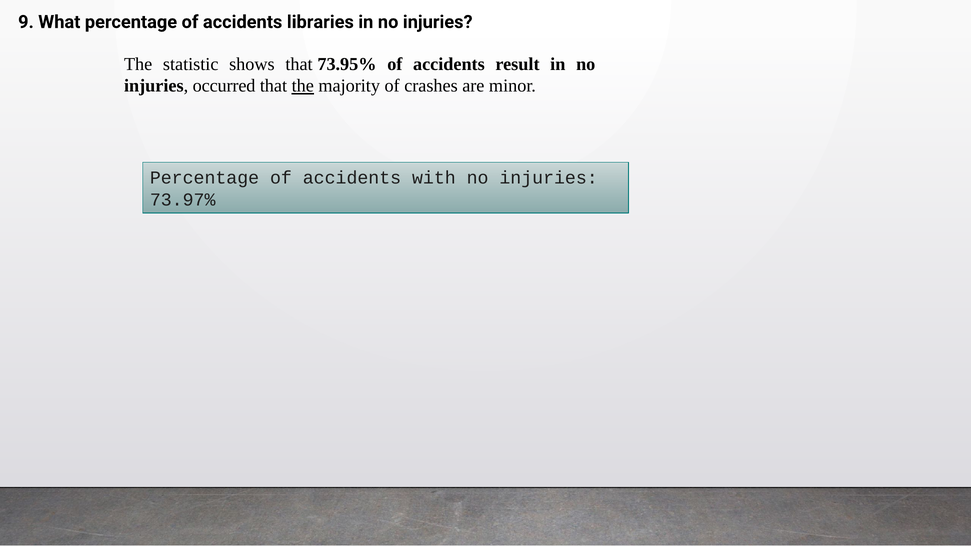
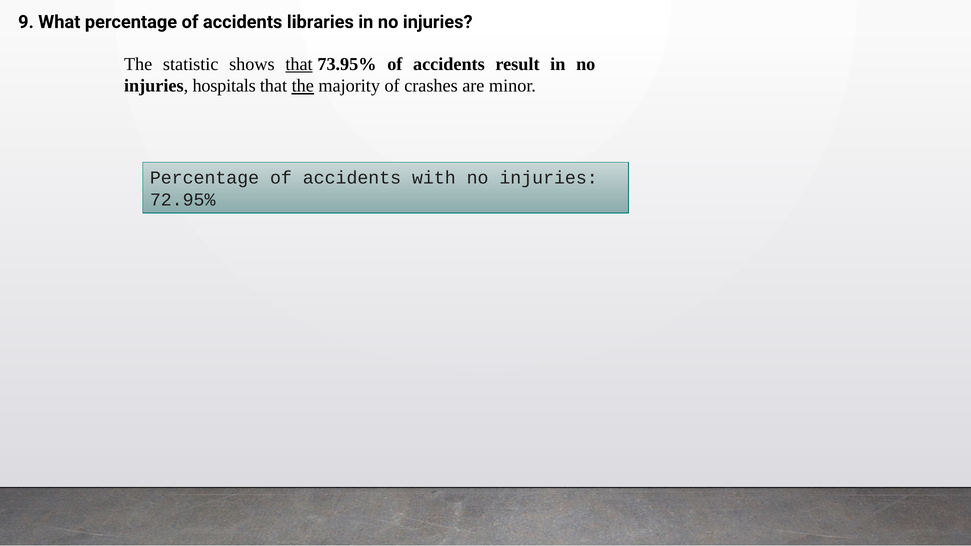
that underline: none -> present (299, 64)
occurred: occurred -> hospitals (224, 86)
73.97%: 73.97% -> 72.95% (183, 200)
